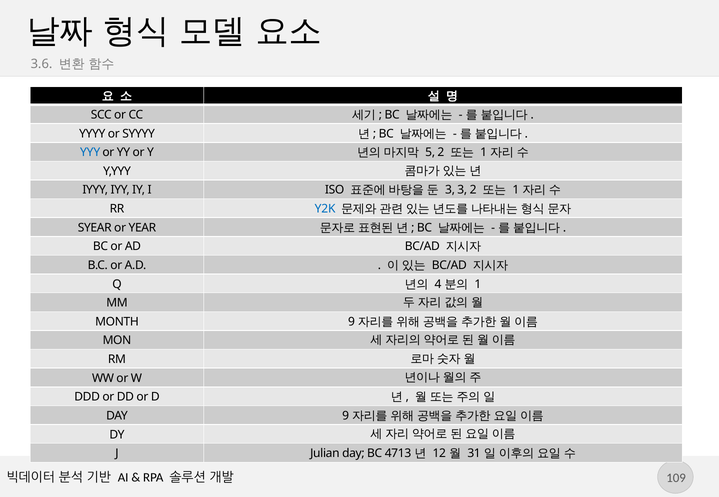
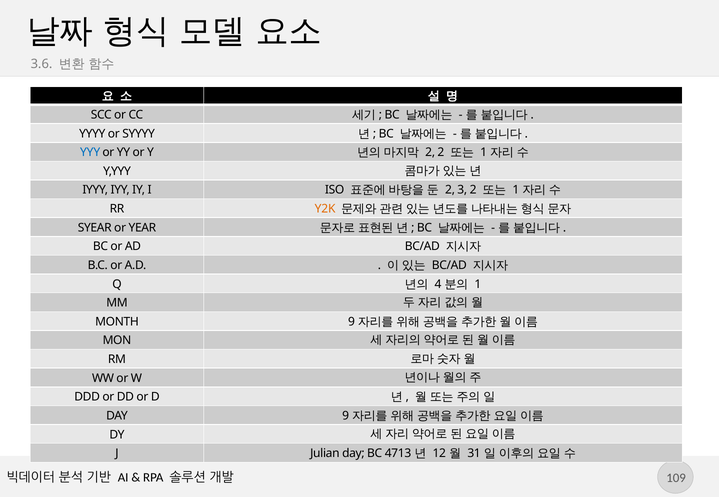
5: 5 -> 2 (430, 153)
3: 3 -> 2 (450, 190)
Y2K colour: blue -> orange (325, 209)
